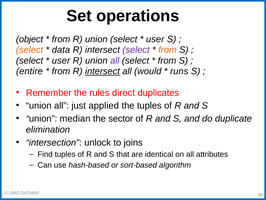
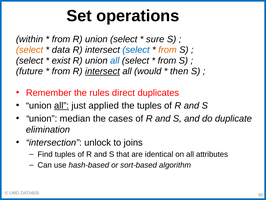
object: object -> within (29, 39)
user: user -> sure (155, 39)
select colour: purple -> blue (136, 50)
user: user -> exist (61, 60)
all colour: purple -> blue (115, 60)
entire: entire -> future (29, 71)
runs: runs -> then (179, 71)
all underline: none -> present (62, 105)
sector: sector -> cases (121, 118)
